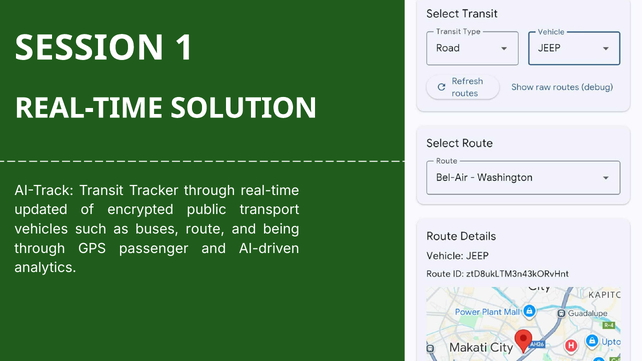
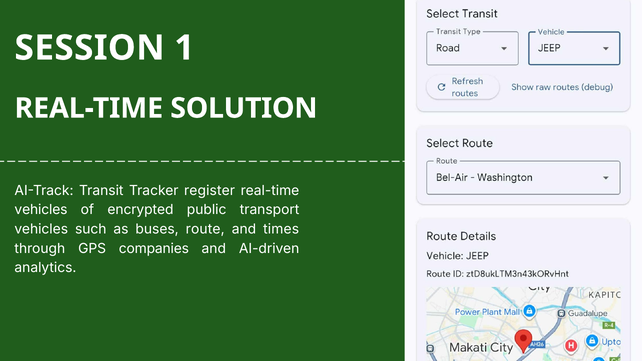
Tracker through: through -> register (210, 191)
updated: updated -> vehicles (41, 210)
being: being -> times (281, 229)
passenger: passenger -> companies (154, 249)
